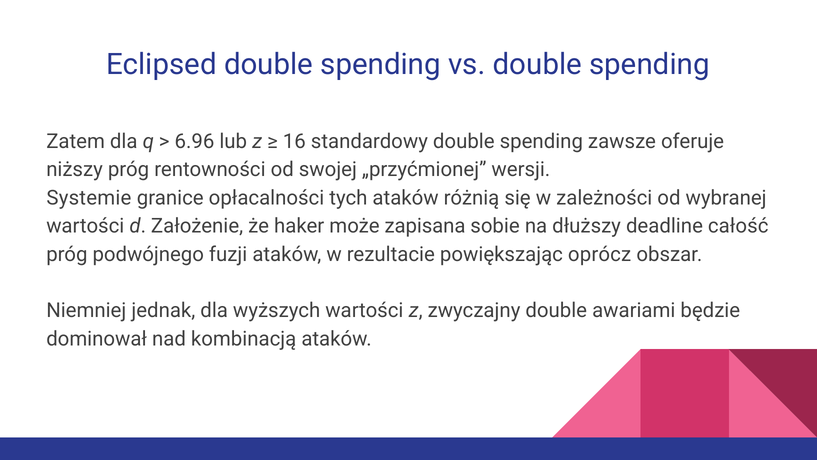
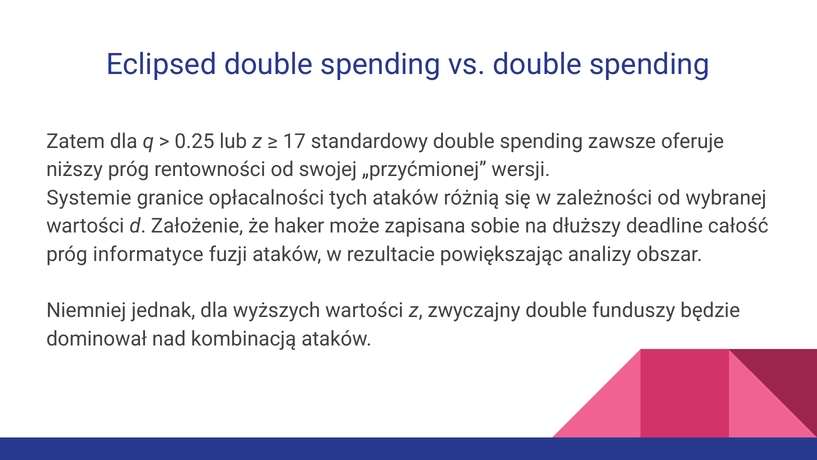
6.96: 6.96 -> 0.25 (194, 141)
16: 16 -> 17 (294, 141)
podwójnego: podwójnego -> informatyce (148, 254)
oprócz: oprócz -> analizy (600, 254)
awariami: awariami -> funduszy (634, 310)
